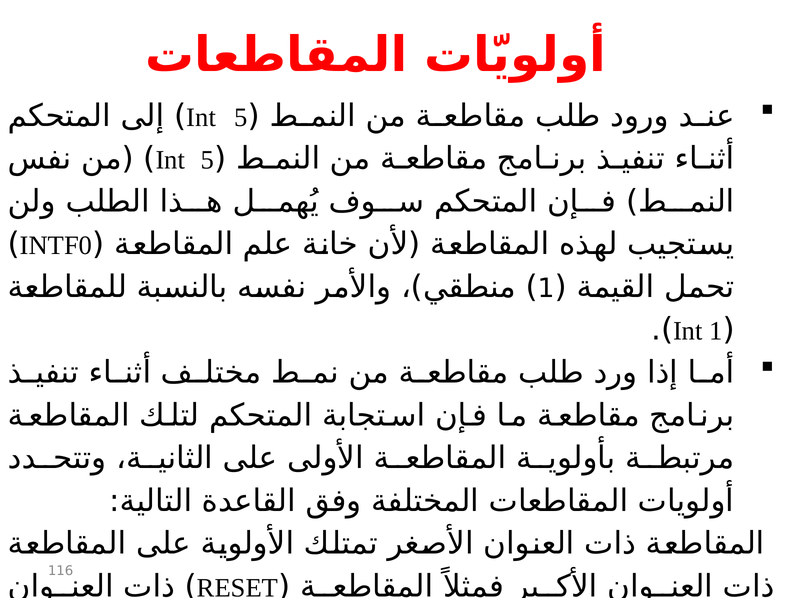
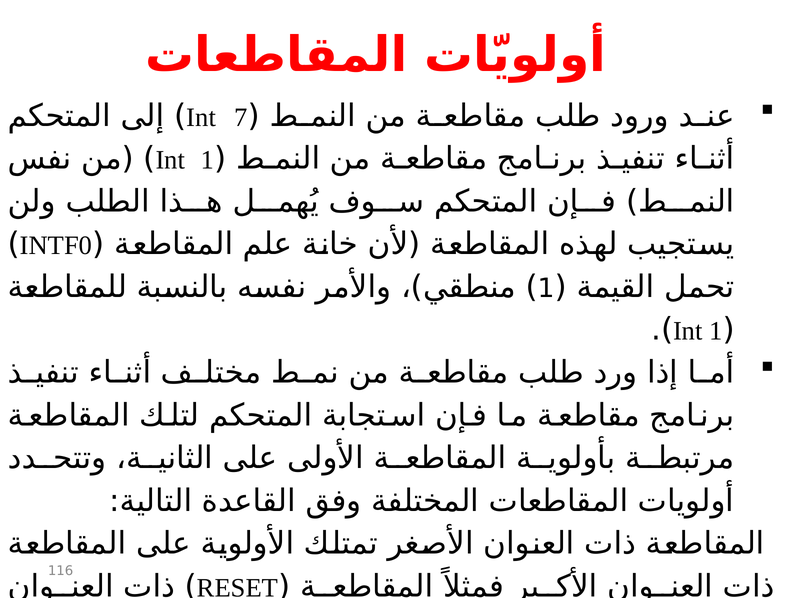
5: 5 -> 7 (241, 117)
5: 5 -> 1 (208, 160)
